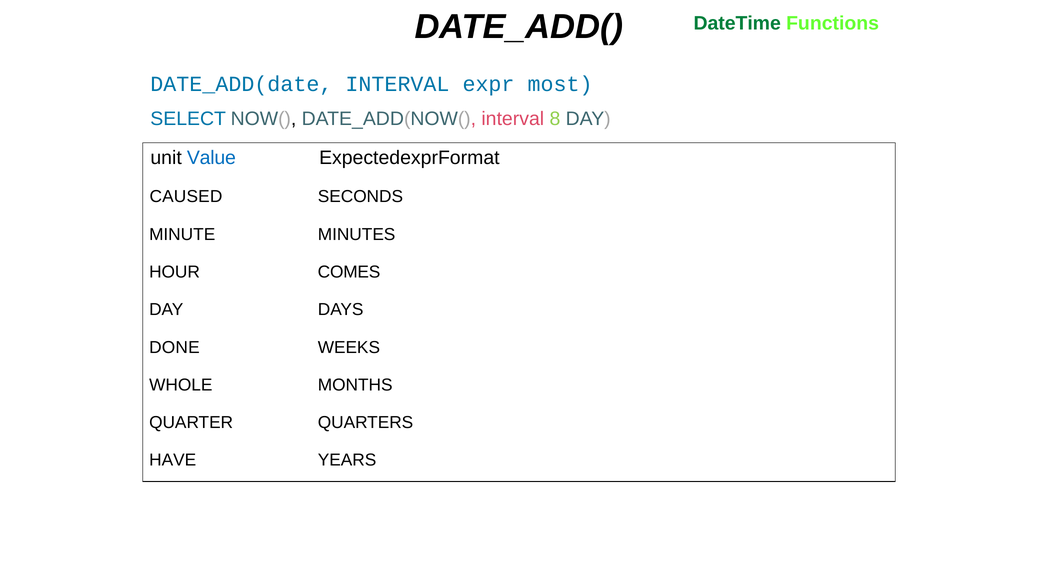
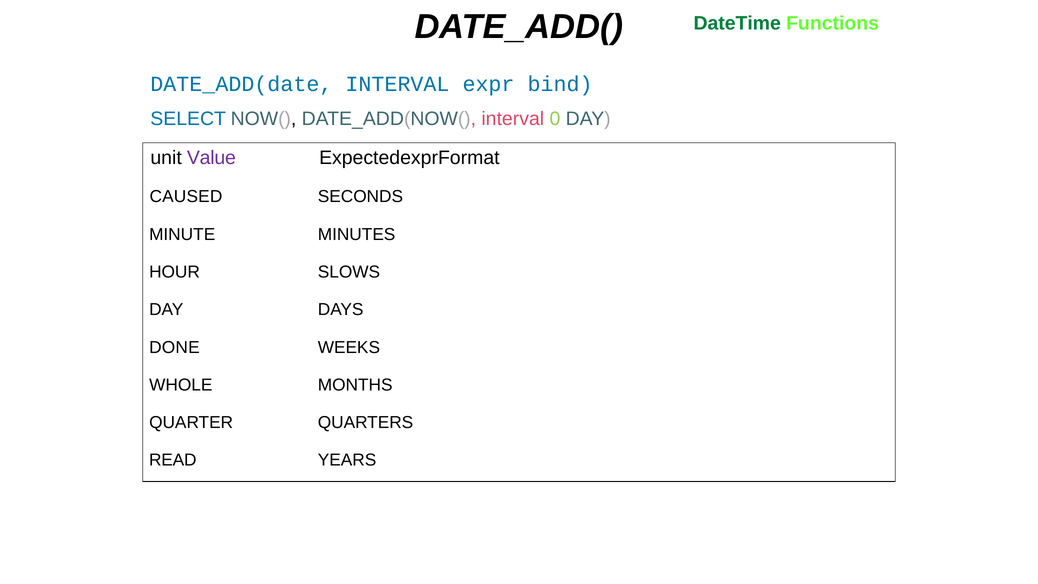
most: most -> bind (560, 84)
8: 8 -> 0 (555, 119)
Value colour: blue -> purple (211, 158)
COMES: COMES -> SLOWS (349, 272)
HAVE: HAVE -> READ (173, 460)
